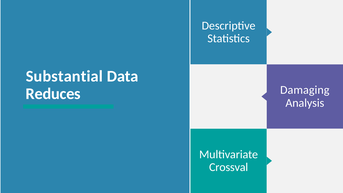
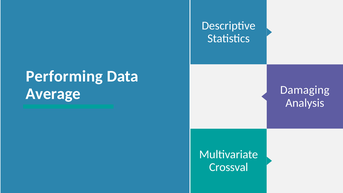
Substantial: Substantial -> Performing (64, 76)
Reduces: Reduces -> Average (53, 94)
